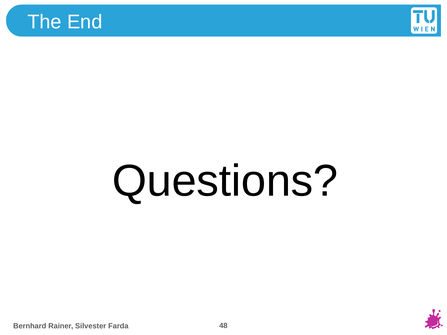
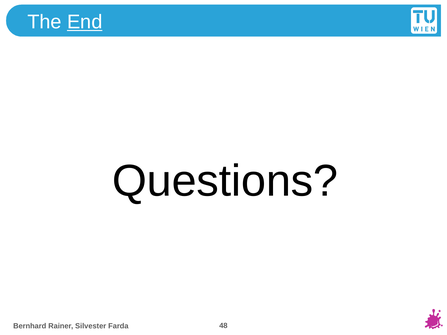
End underline: none -> present (85, 22)
